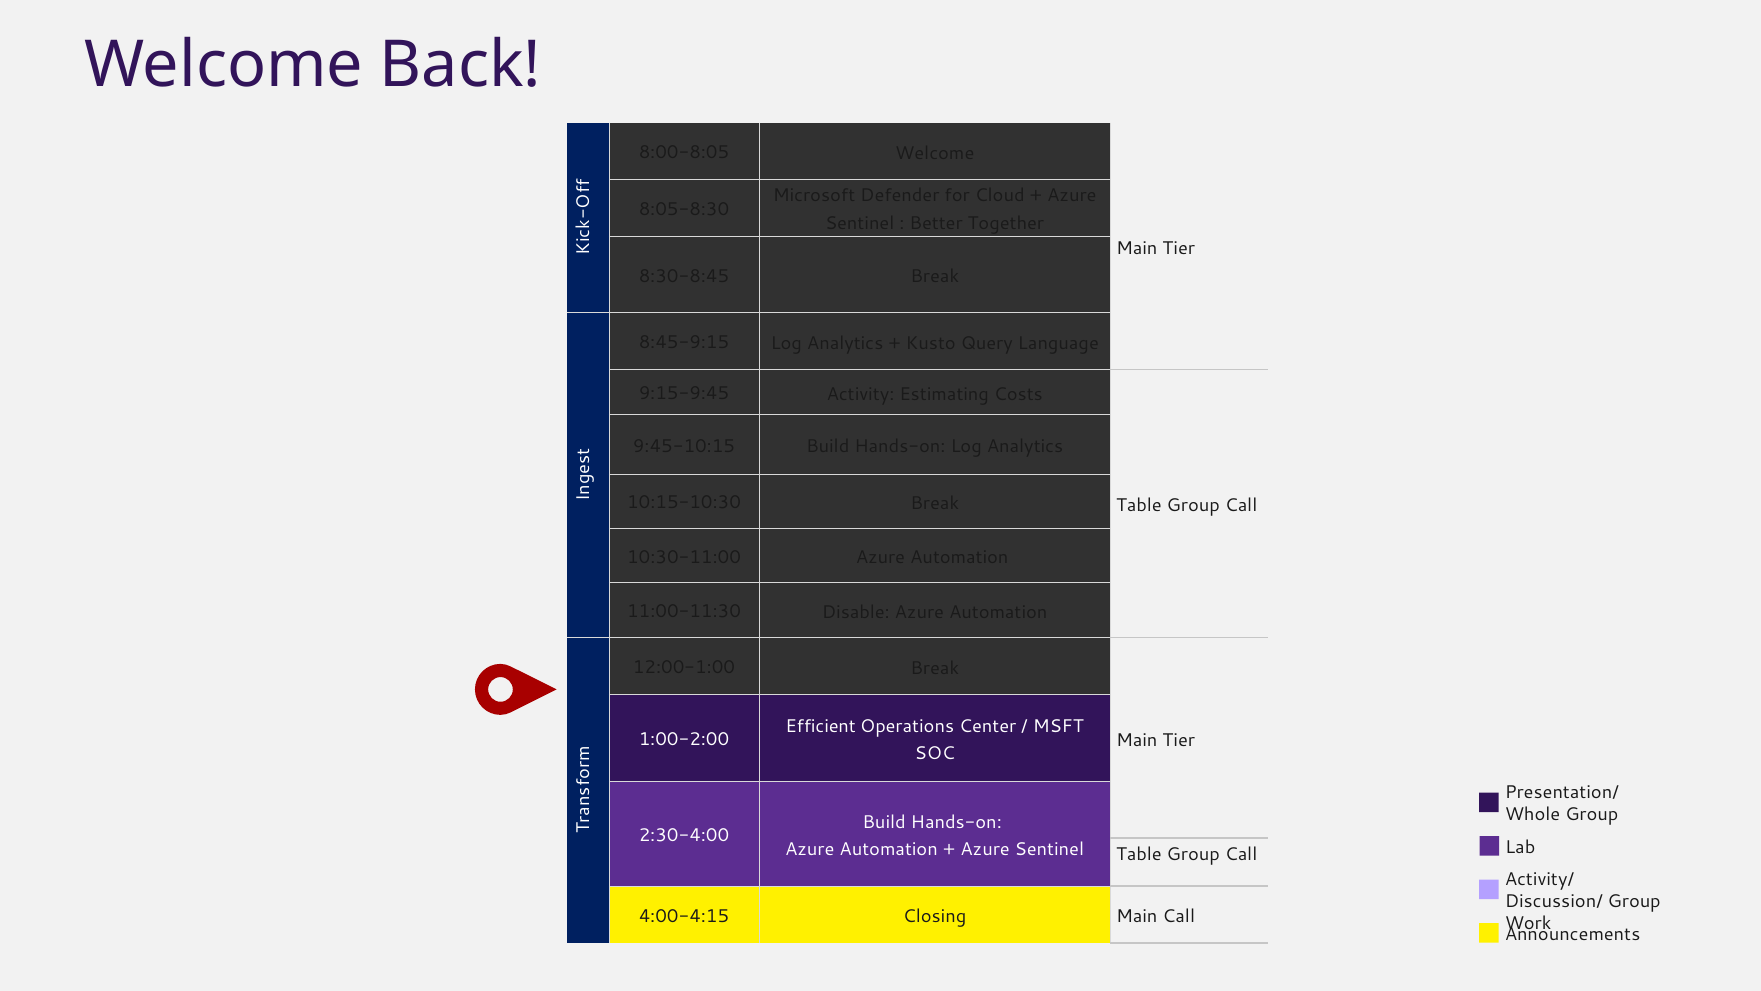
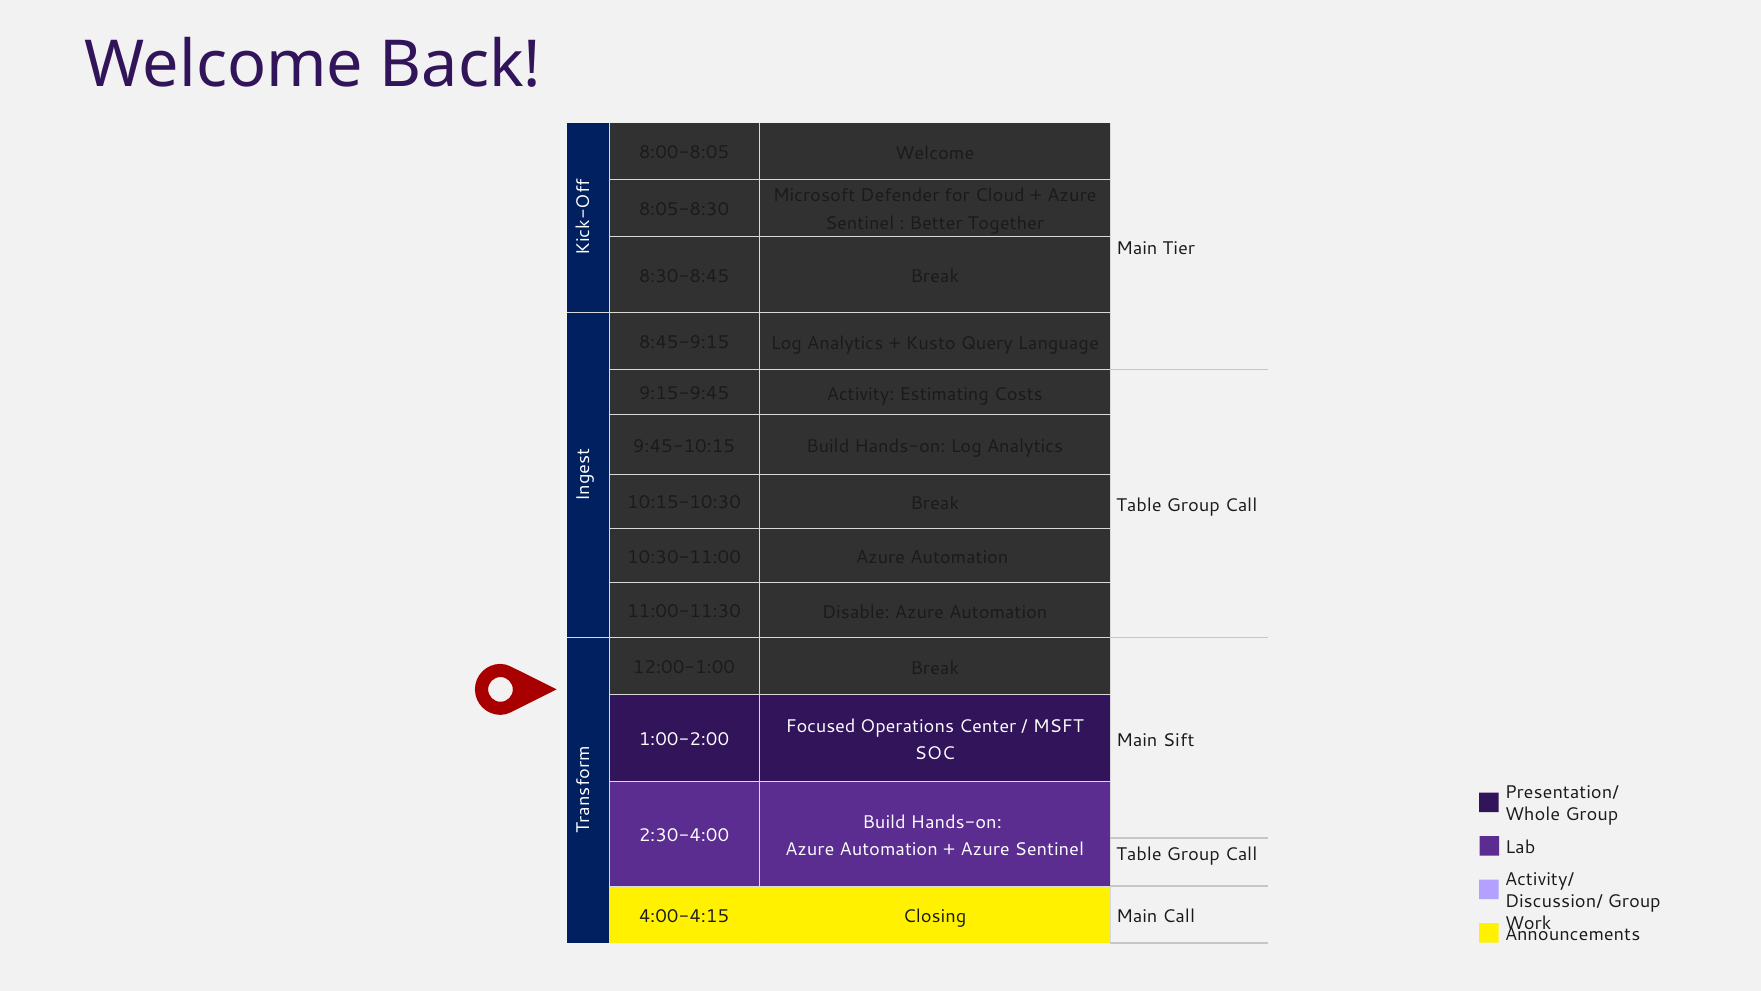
Efficient: Efficient -> Focused (821, 726)
Tier: Tier -> Sift (1179, 740)
